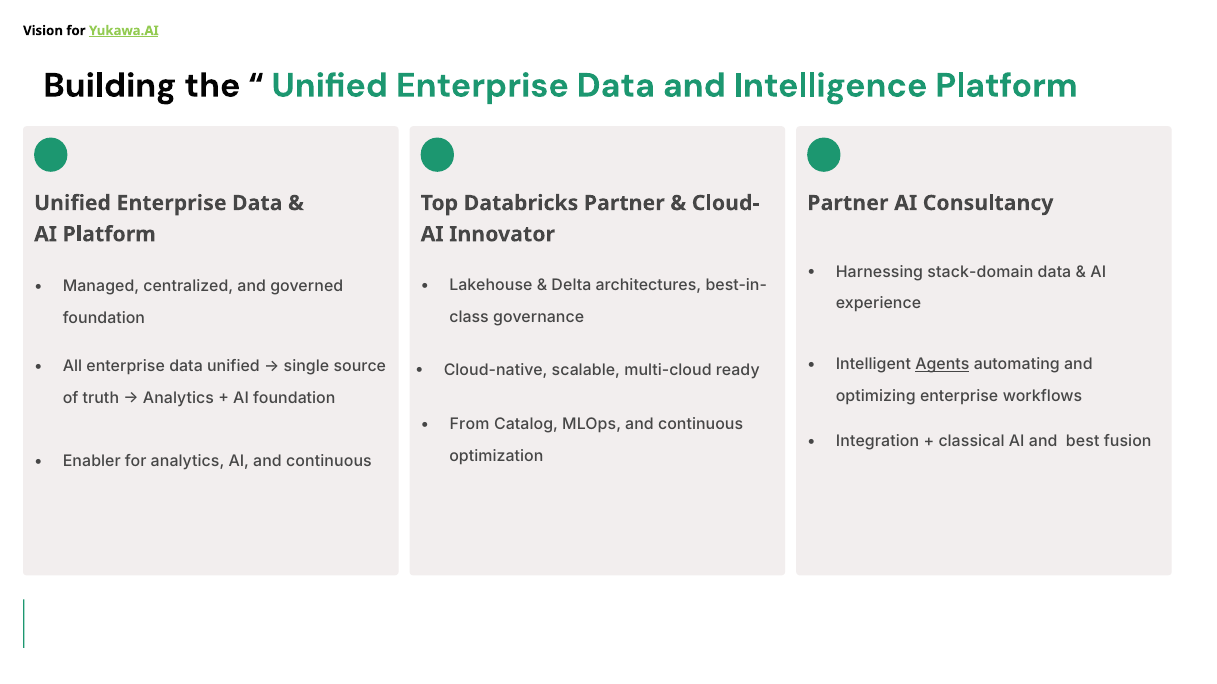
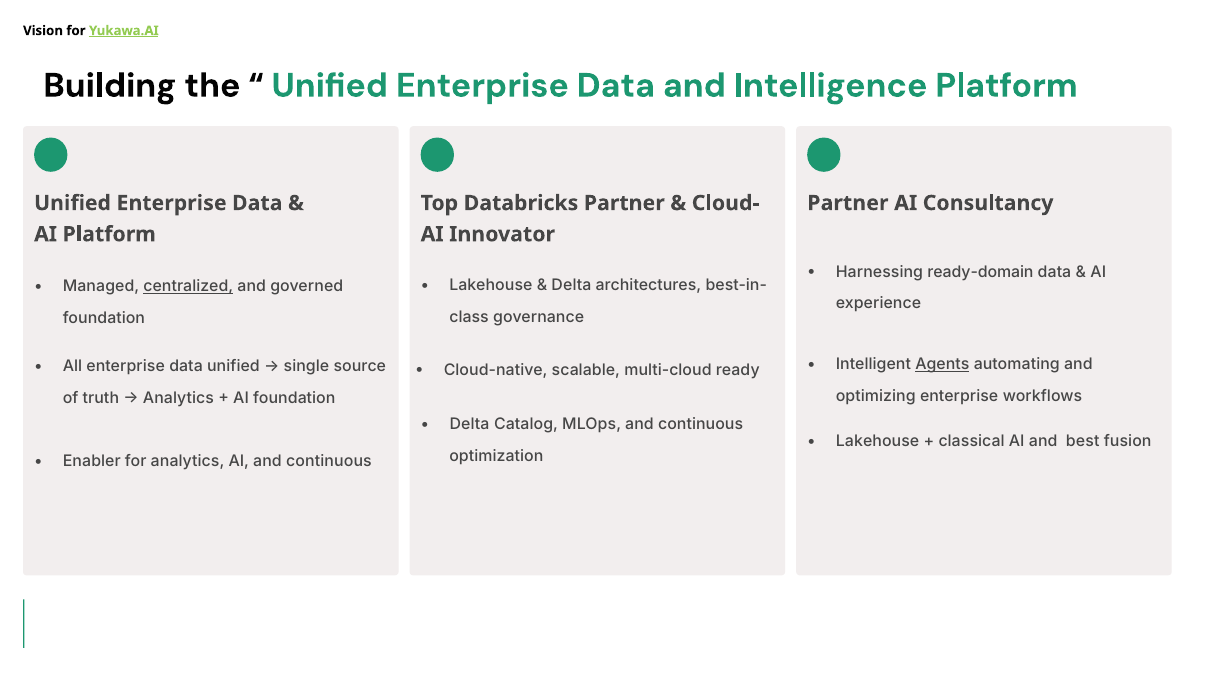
stack-domain: stack-domain -> ready-domain (980, 272)
centralized underline: none -> present (188, 287)
From: From -> Delta (470, 425)
Integration: Integration -> Lakehouse (878, 442)
